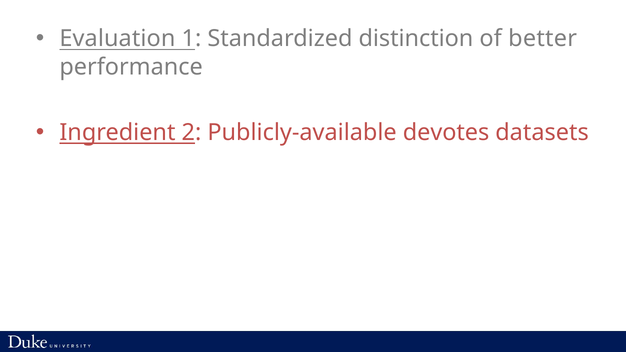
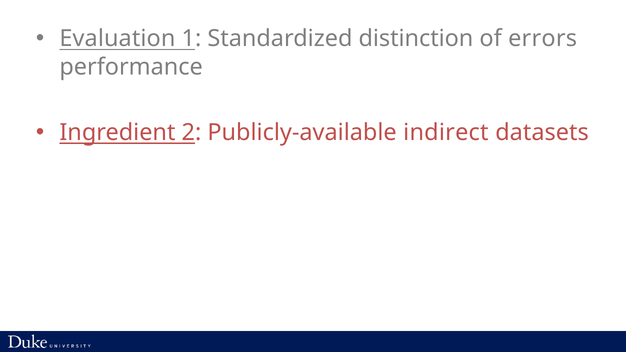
better: better -> errors (543, 39)
devotes: devotes -> indirect (446, 133)
